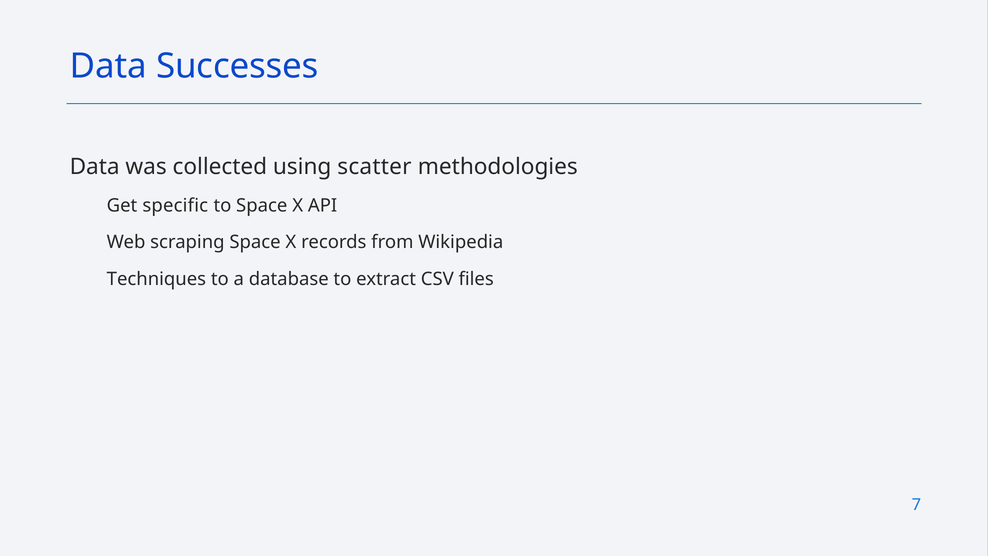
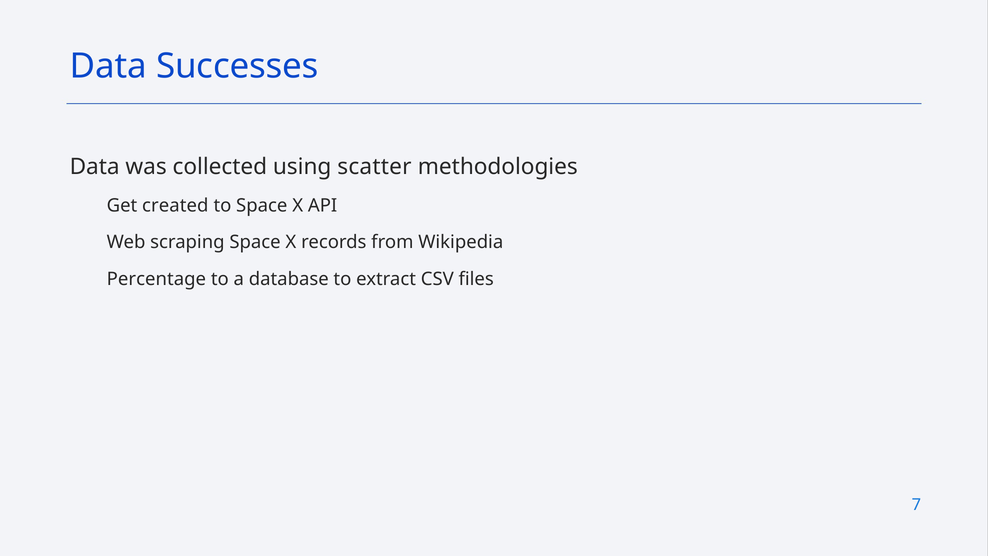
specific: specific -> created (175, 206)
Techniques: Techniques -> Percentage (156, 279)
